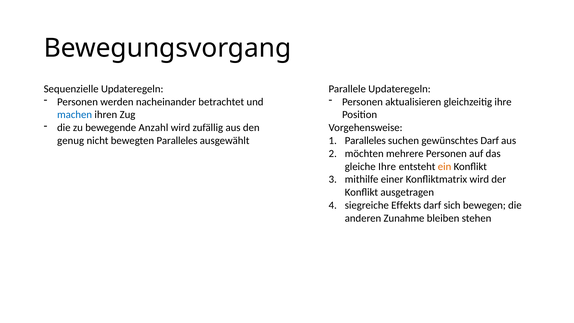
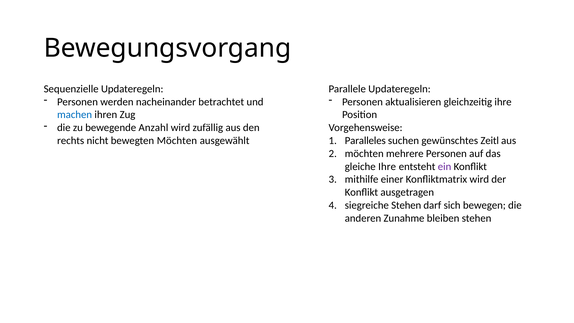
genug: genug -> rechts (71, 141)
bewegten Paralleles: Paralleles -> Möchten (177, 141)
gewünschtes Darf: Darf -> Zeitl (490, 141)
ein colour: orange -> purple (445, 166)
siegreiche Effekts: Effekts -> Stehen (406, 205)
